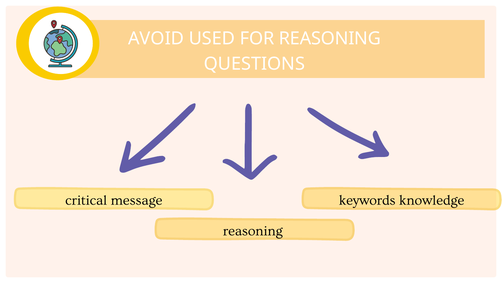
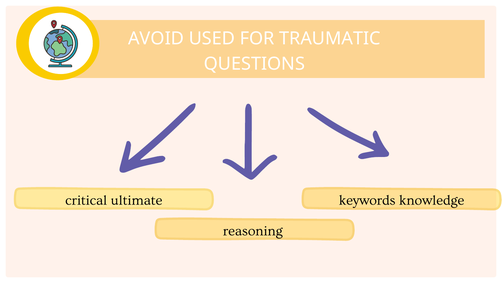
FOR REASONING: REASONING -> TRAUMATIC (330, 38)
message: message -> ultimate (136, 200)
